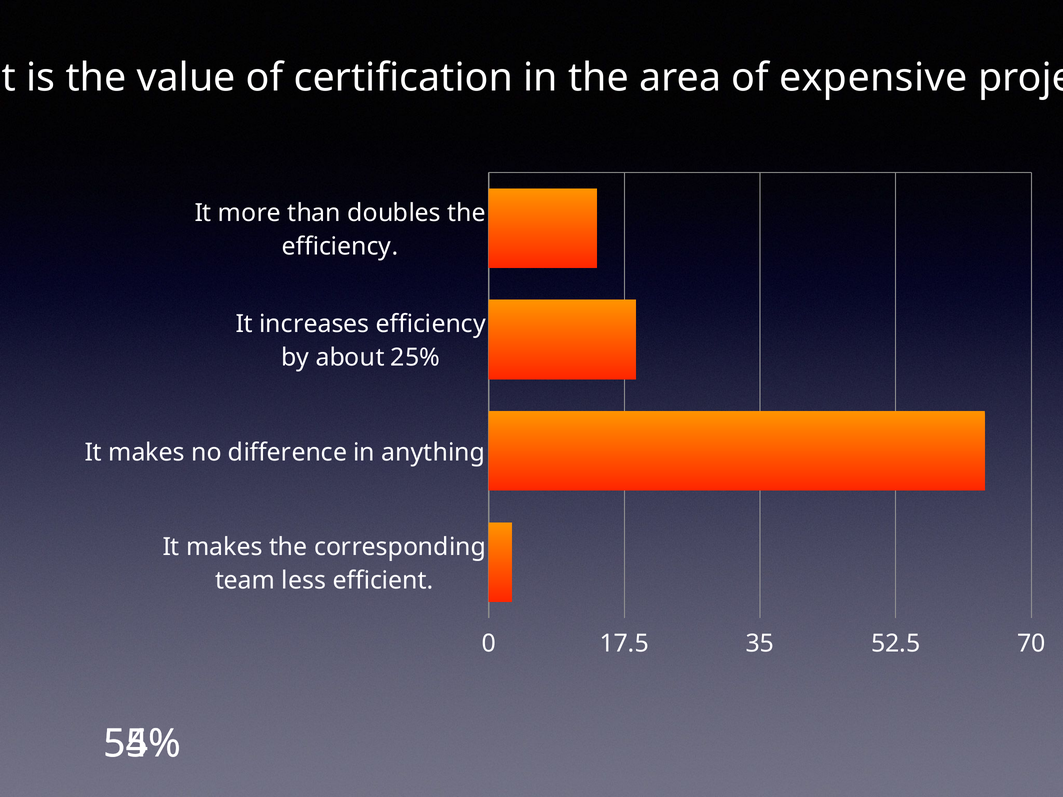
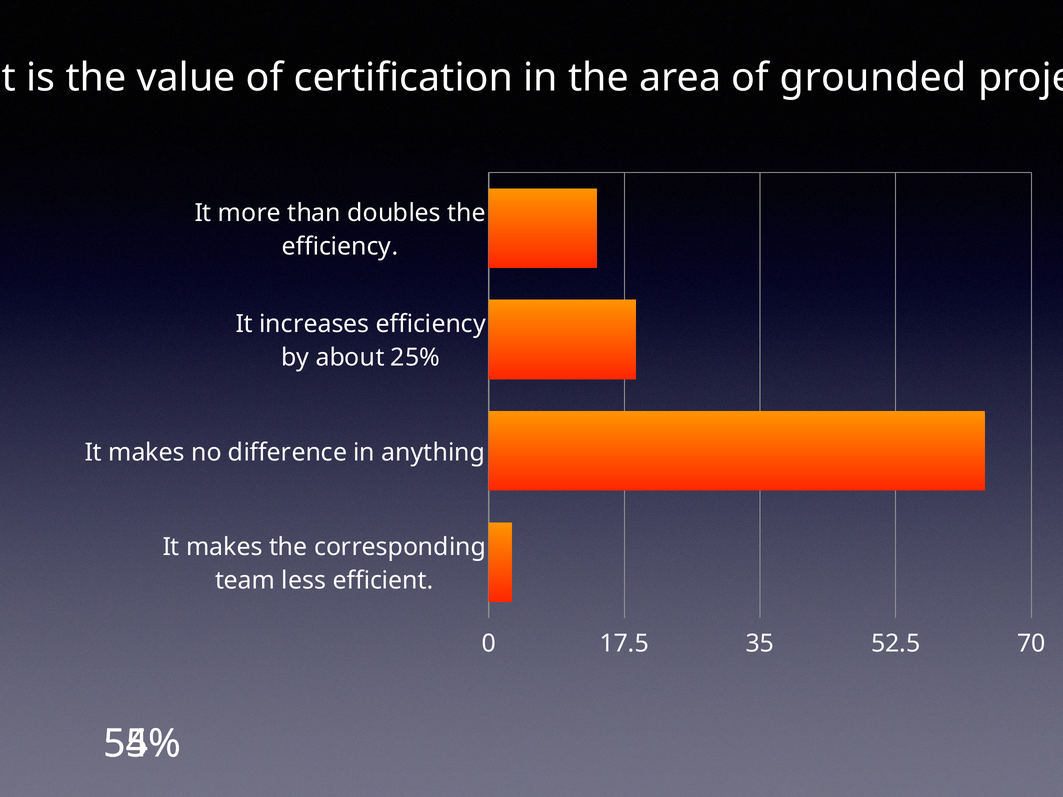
expensive: expensive -> grounded (873, 78)
